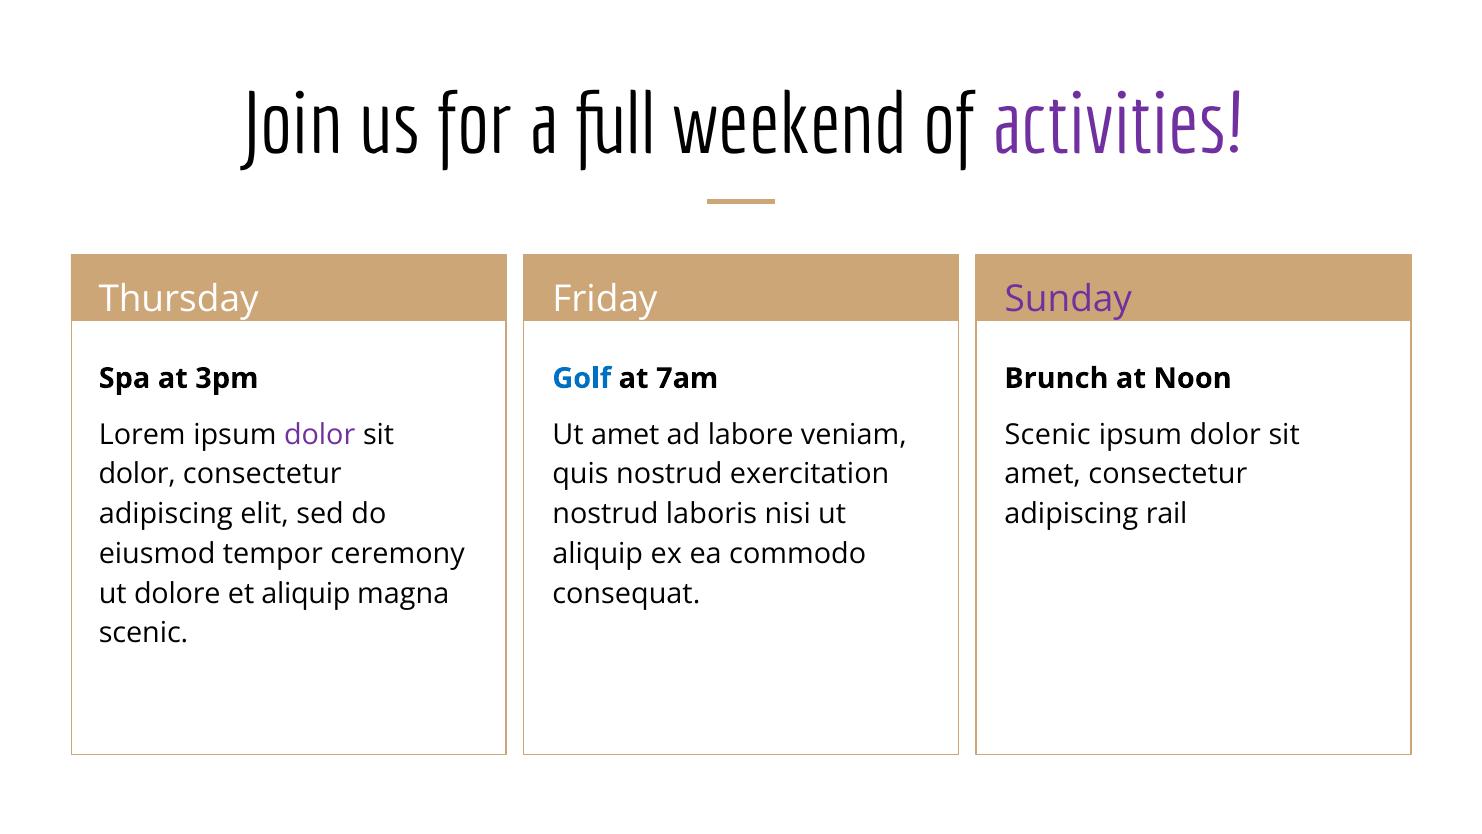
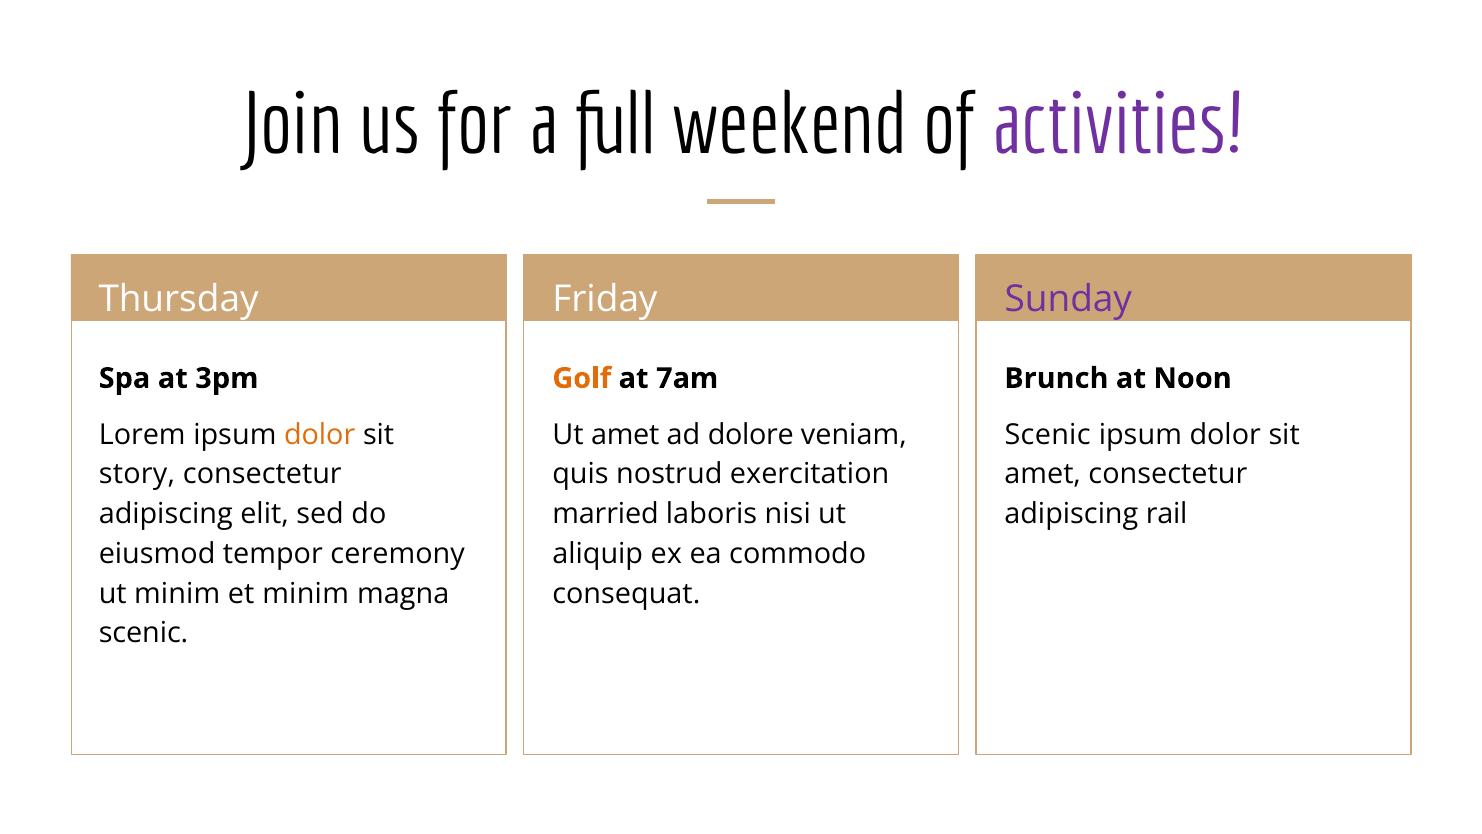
Golf colour: blue -> orange (582, 378)
dolor colour: purple -> orange (320, 434)
labore: labore -> dolore (751, 434)
dolor: dolor -> story (137, 474)
nostrud: nostrud -> married (606, 514)
ut dolore: dolore -> minim (177, 593)
et aliquip: aliquip -> minim (306, 593)
